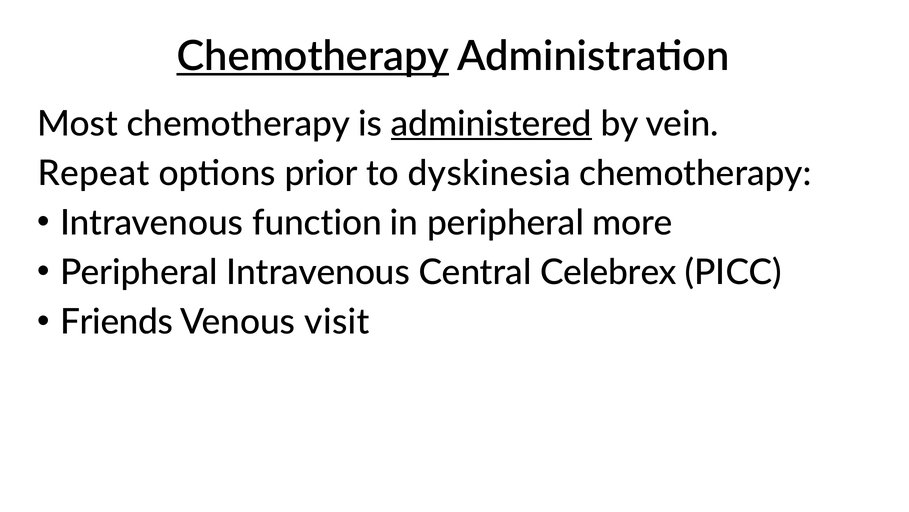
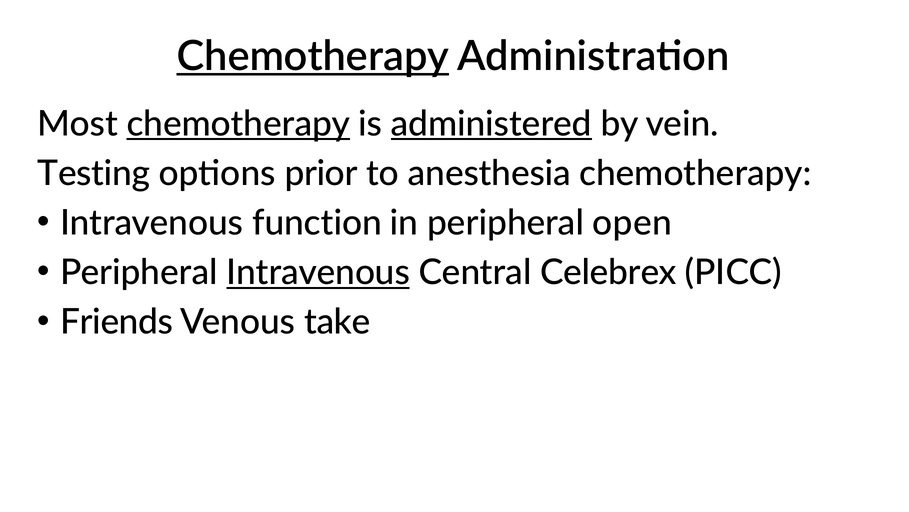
chemotherapy underline: none -> present (238, 124)
Repeat: Repeat -> Testing (94, 173)
dyskinesia: dyskinesia -> anesthesia (489, 173)
more: more -> open (632, 223)
Intravenous underline: none -> present (318, 272)
visit: visit -> take (337, 322)
